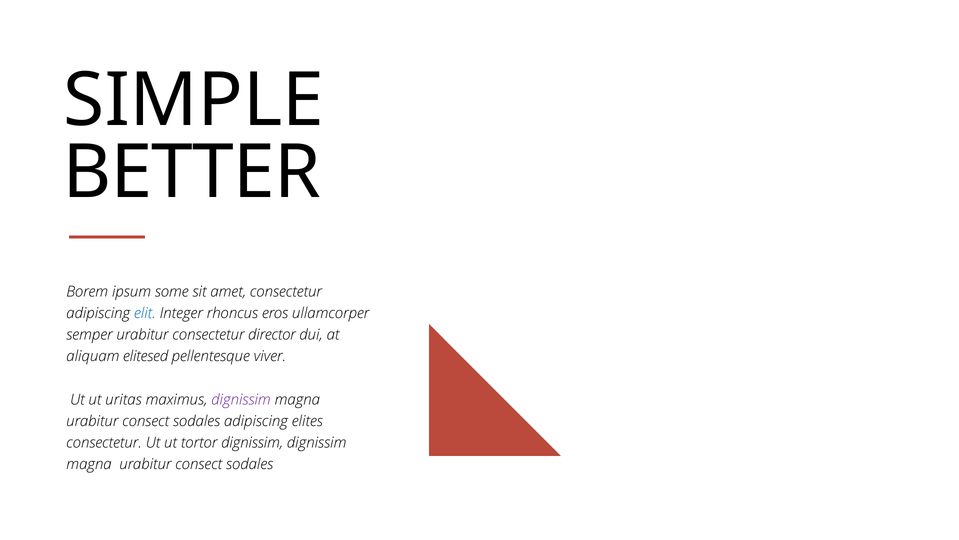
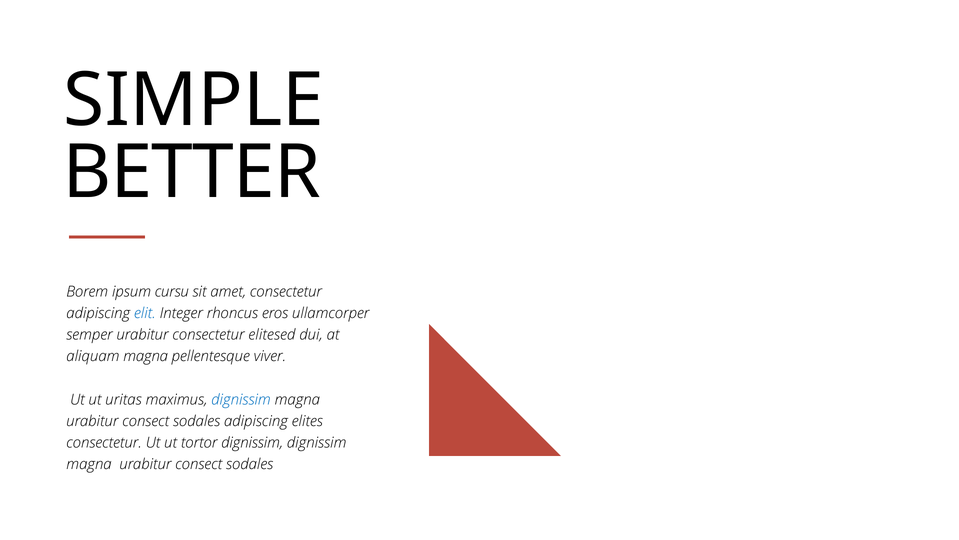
some: some -> cursu (172, 291)
director: director -> elitesed (272, 335)
aliquam elitesed: elitesed -> magna (146, 356)
dignissim colour: purple -> blue (241, 399)
